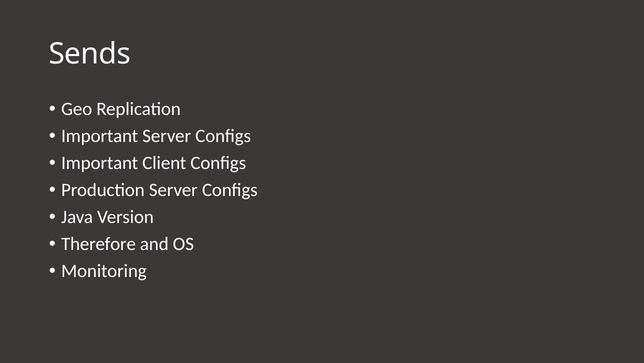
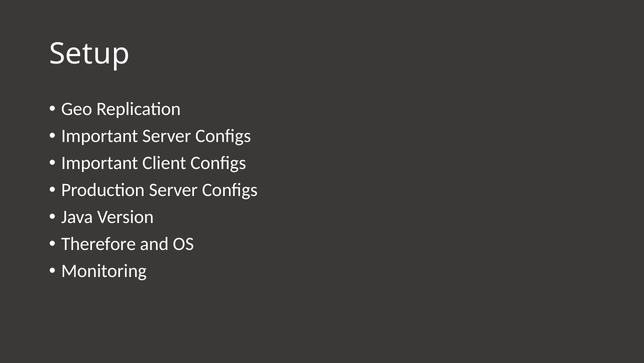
Sends: Sends -> Setup (89, 54)
